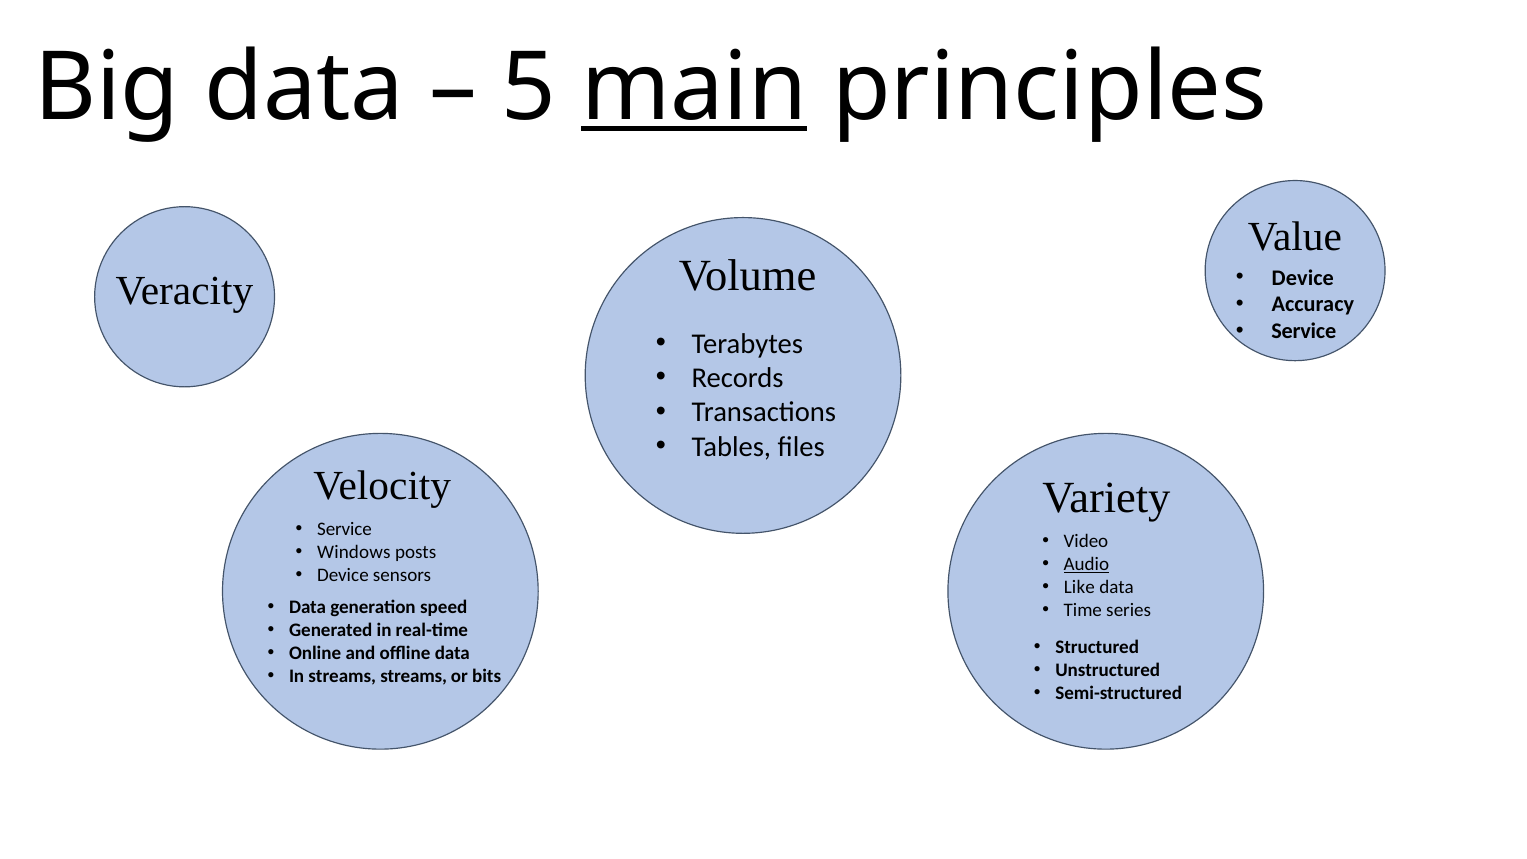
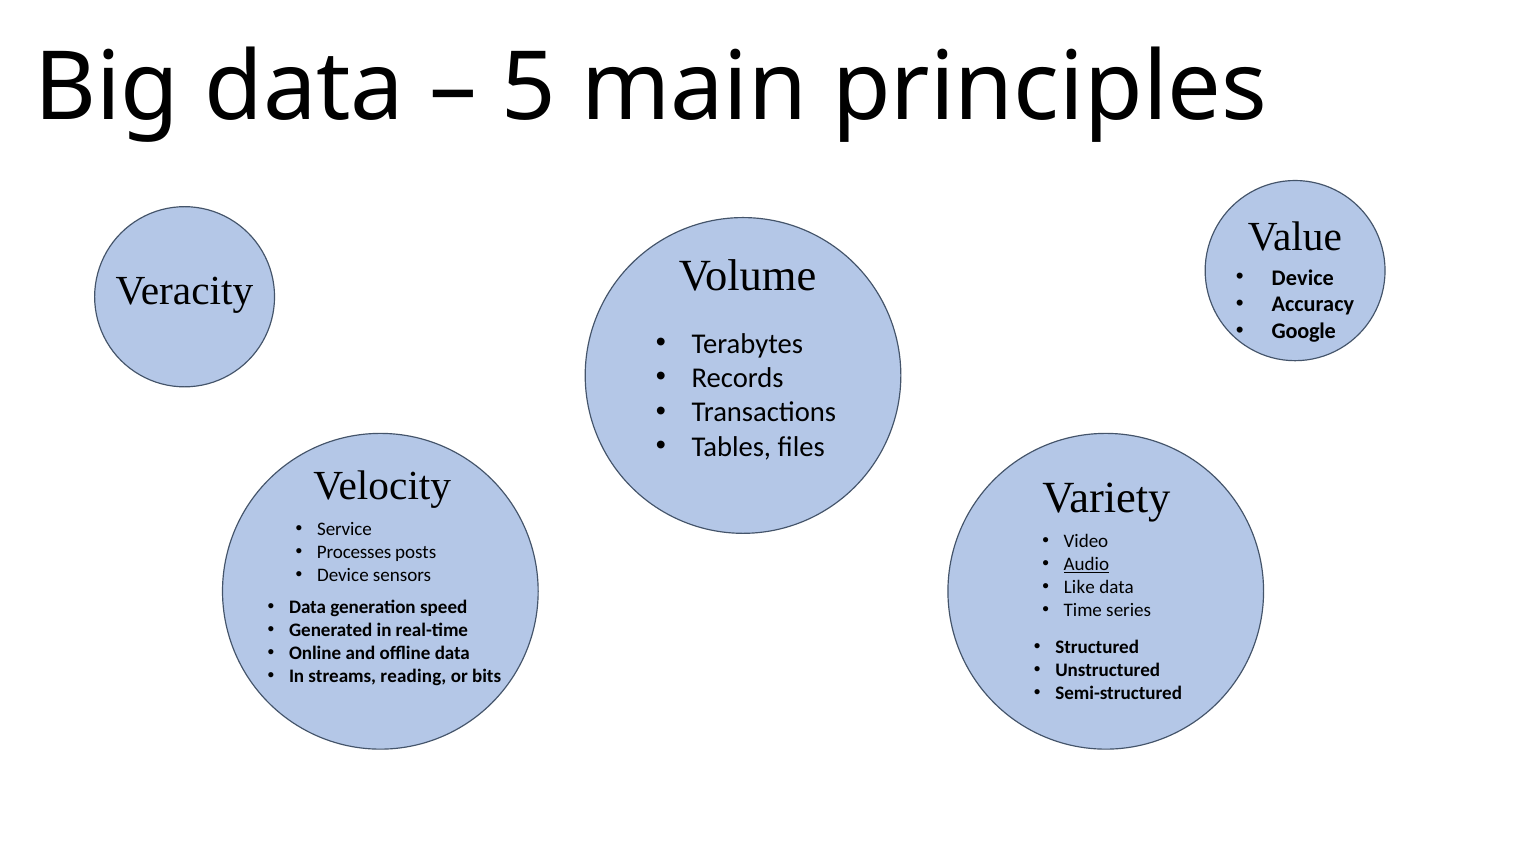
main underline: present -> none (694, 88)
Service: Service -> Google (1304, 331)
Windows: Windows -> Processes (354, 552)
streams streams: streams -> reading (413, 676)
